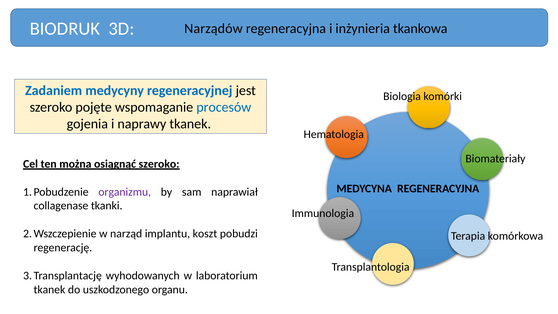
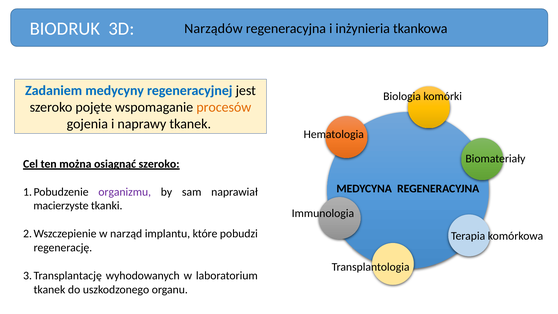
procesów colour: blue -> orange (224, 107)
collagenase: collagenase -> macierzyste (61, 206)
koszt: koszt -> które (205, 234)
